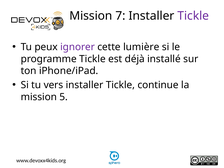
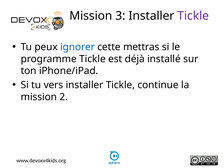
7: 7 -> 3 (120, 16)
ignorer colour: purple -> blue (78, 47)
lumière: lumière -> mettras (141, 47)
5: 5 -> 2 (64, 97)
